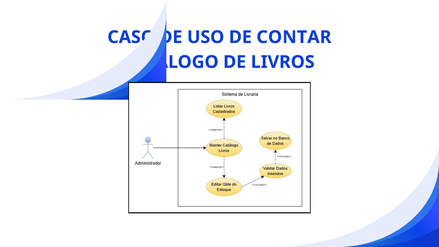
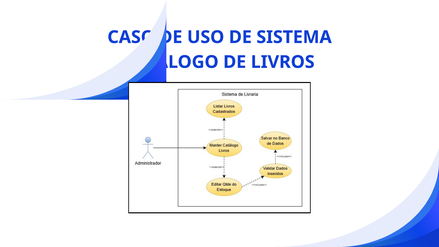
CONTAR: CONTAR -> SISTEMA (294, 37)
